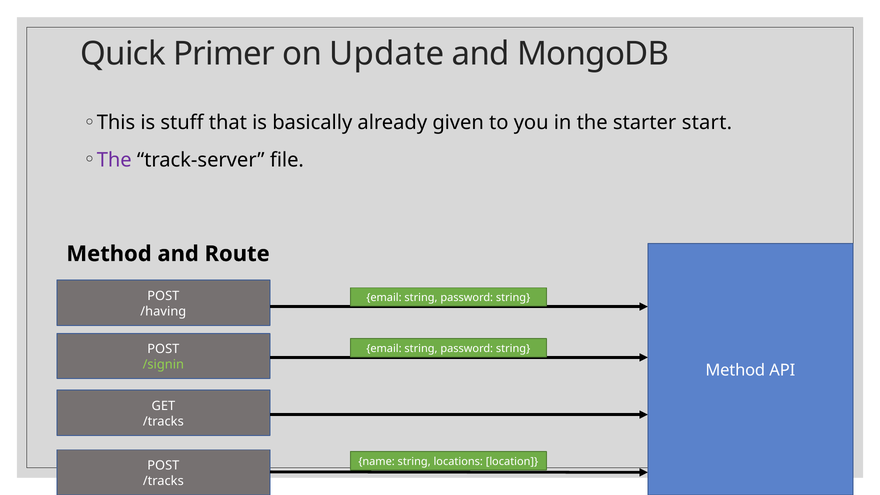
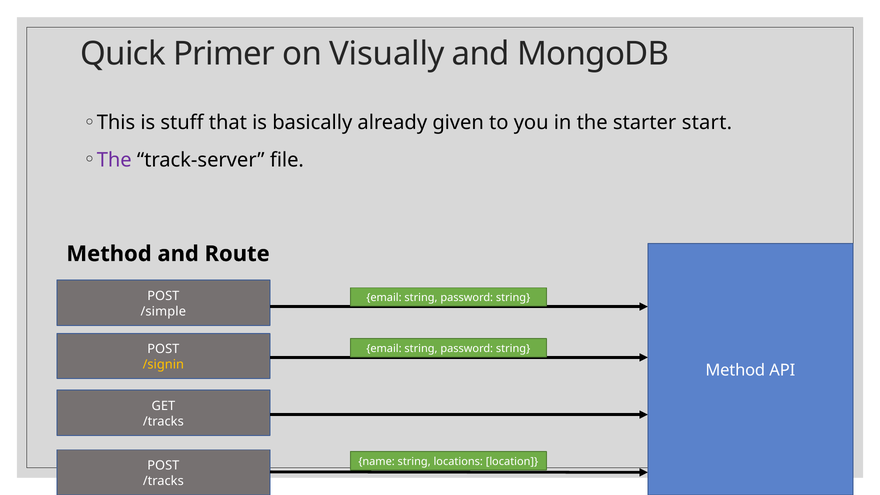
Update: Update -> Visually (387, 54)
/having: /having -> /simple (163, 311)
/signin colour: light green -> yellow (163, 365)
